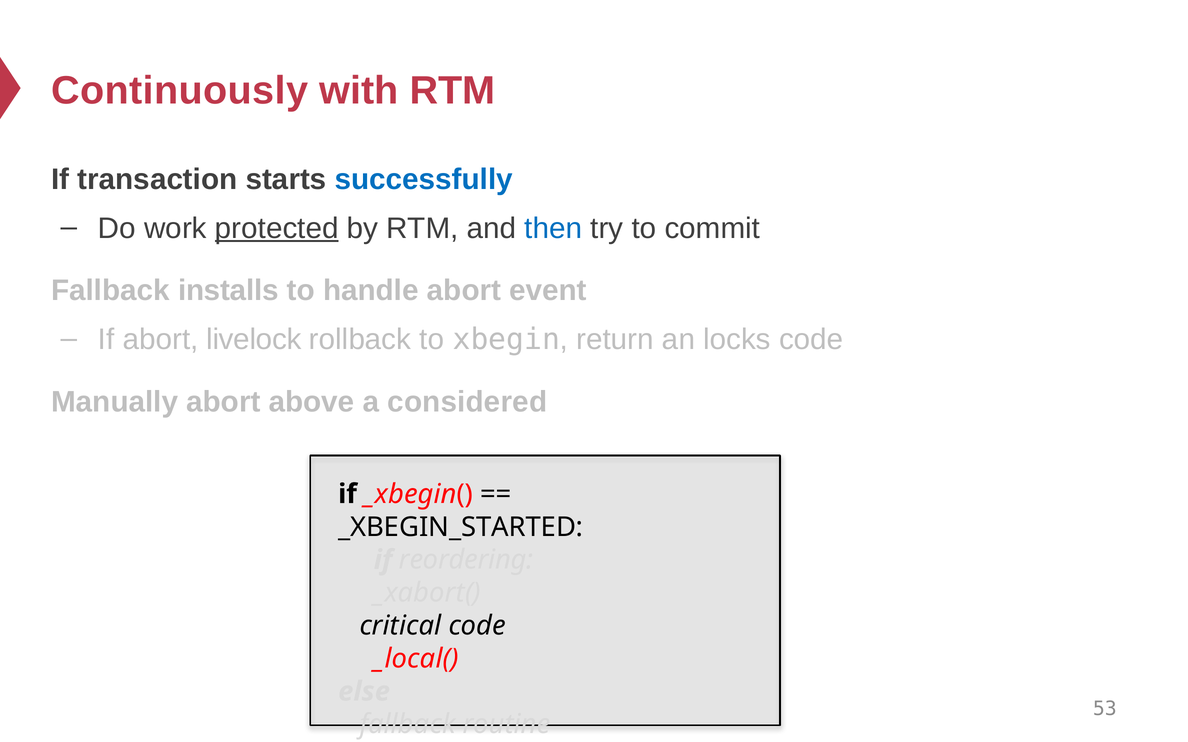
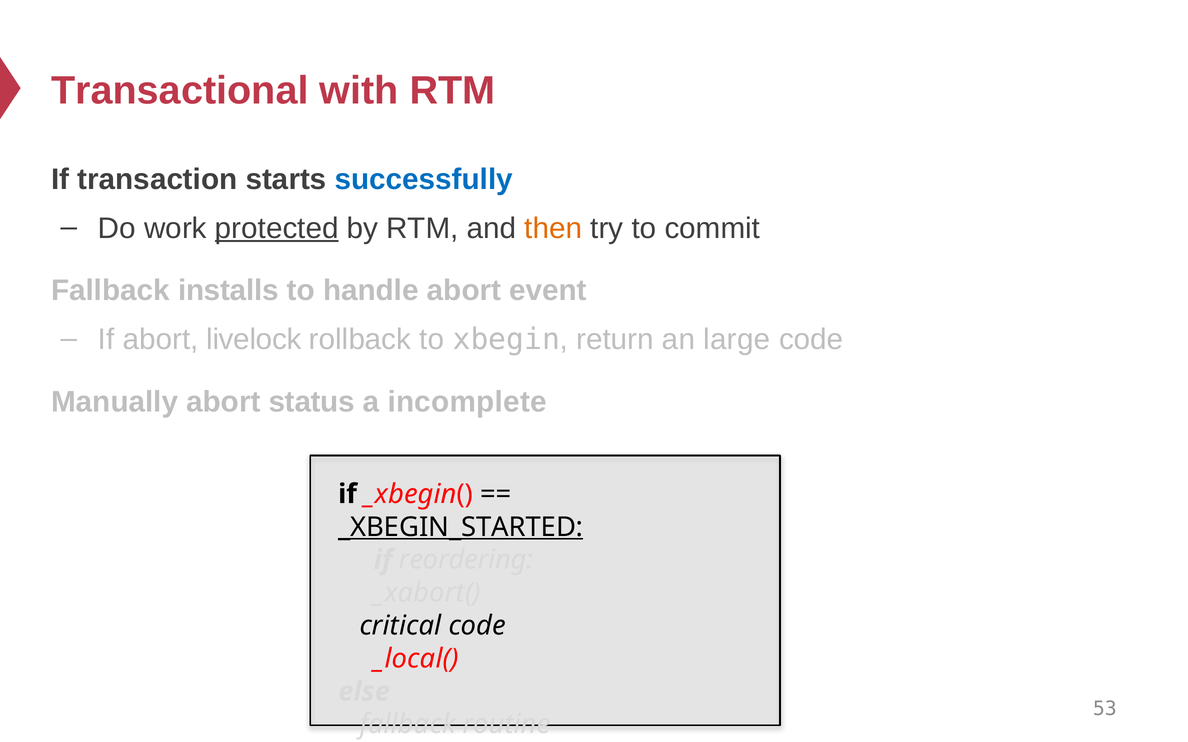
Continuously: Continuously -> Transactional (180, 91)
then colour: blue -> orange (553, 228)
locks: locks -> large (737, 340)
above: above -> status (312, 402)
considered: considered -> incomplete (467, 402)
_XBEGIN_STARTED underline: none -> present (461, 527)
